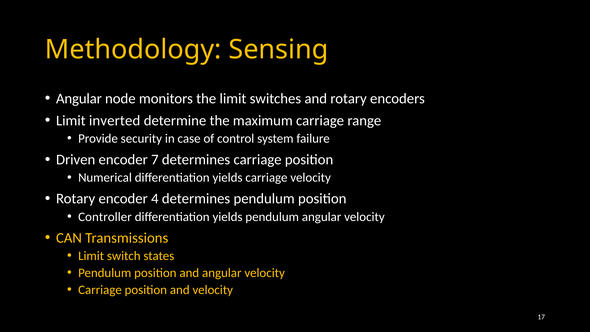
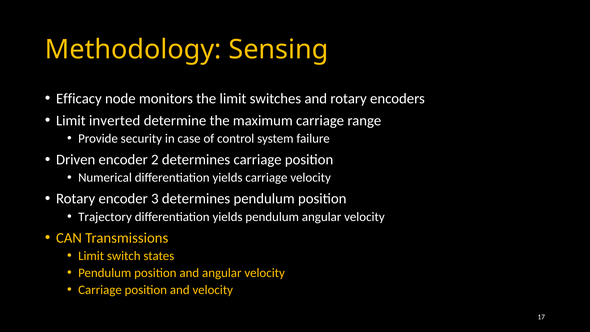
Angular: Angular -> Efficacy (79, 98)
7: 7 -> 2 (155, 160)
4: 4 -> 3 (155, 199)
Controller: Controller -> Trajectory (105, 217)
